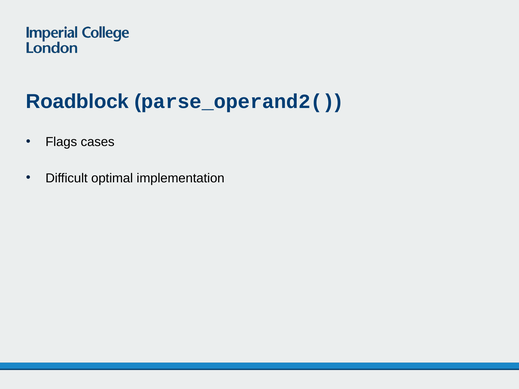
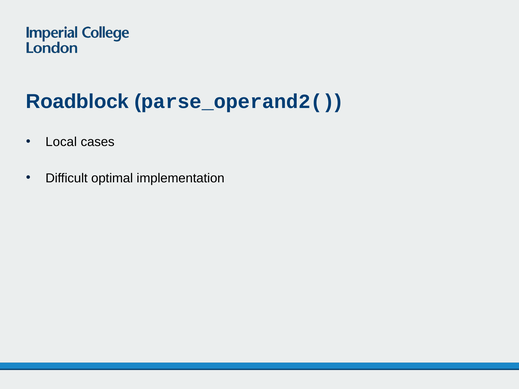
Flags: Flags -> Local (61, 142)
